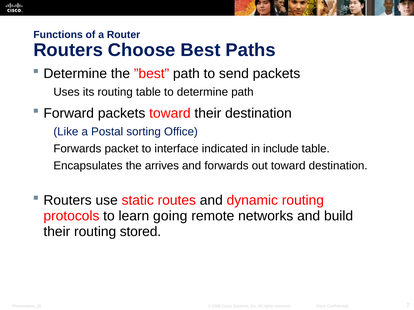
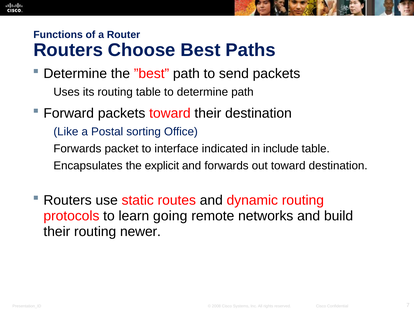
arrives: arrives -> explicit (162, 166)
stored: stored -> newer (140, 232)
